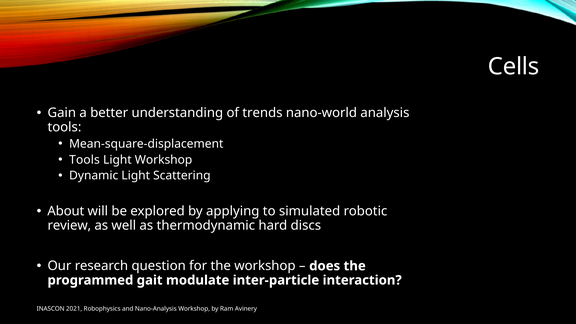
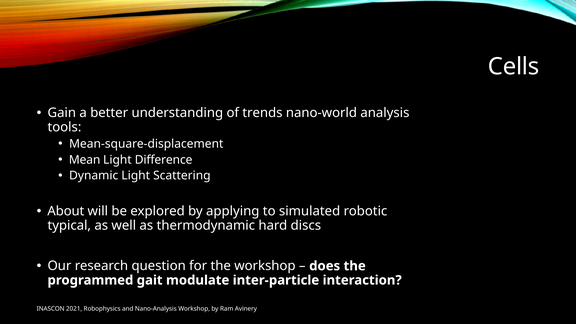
Tools: Tools -> Mean (85, 160)
Light Workshop: Workshop -> Difference (164, 160)
review: review -> typical (69, 225)
